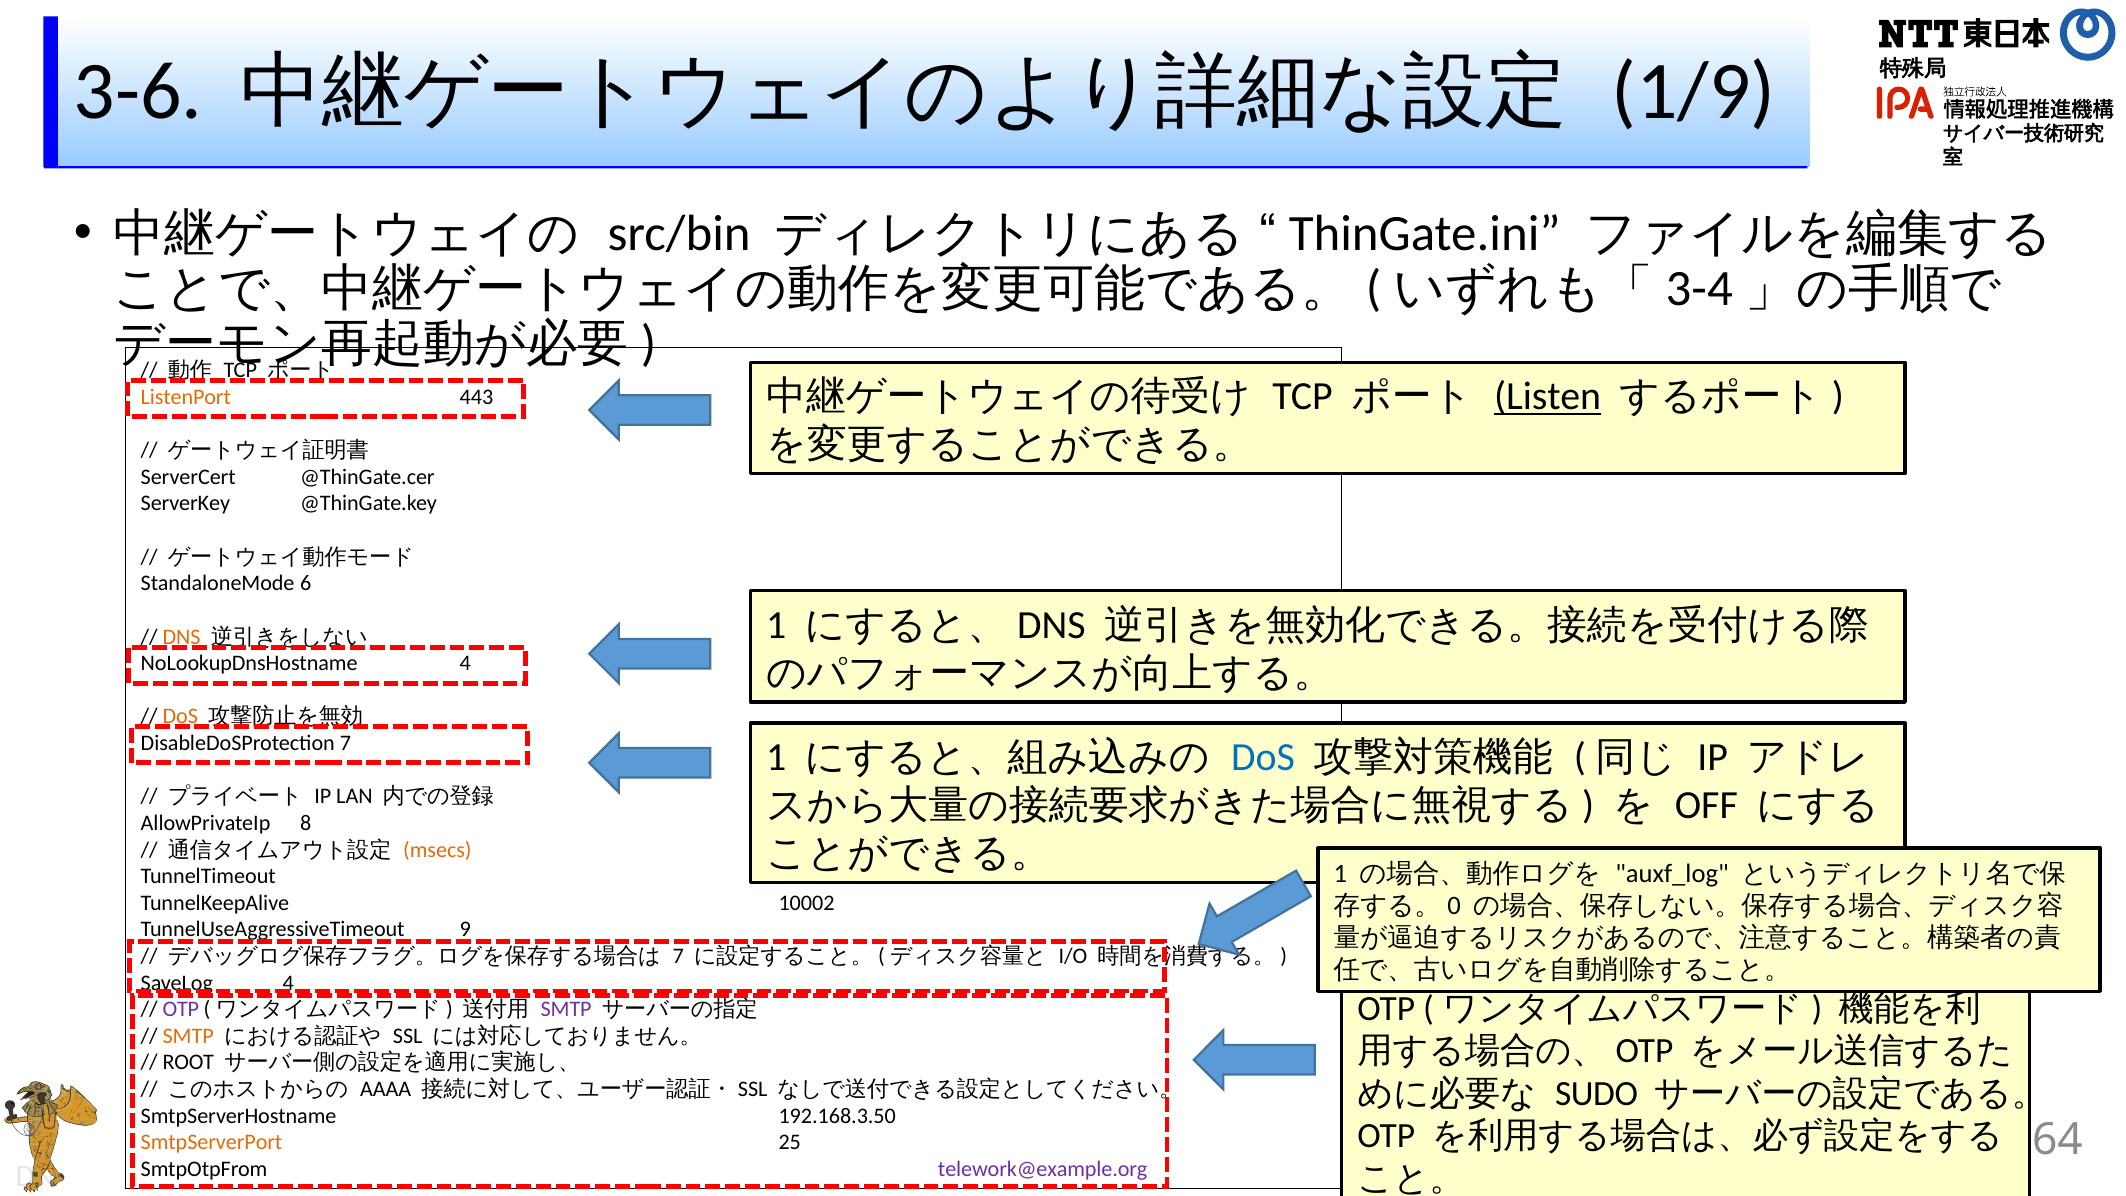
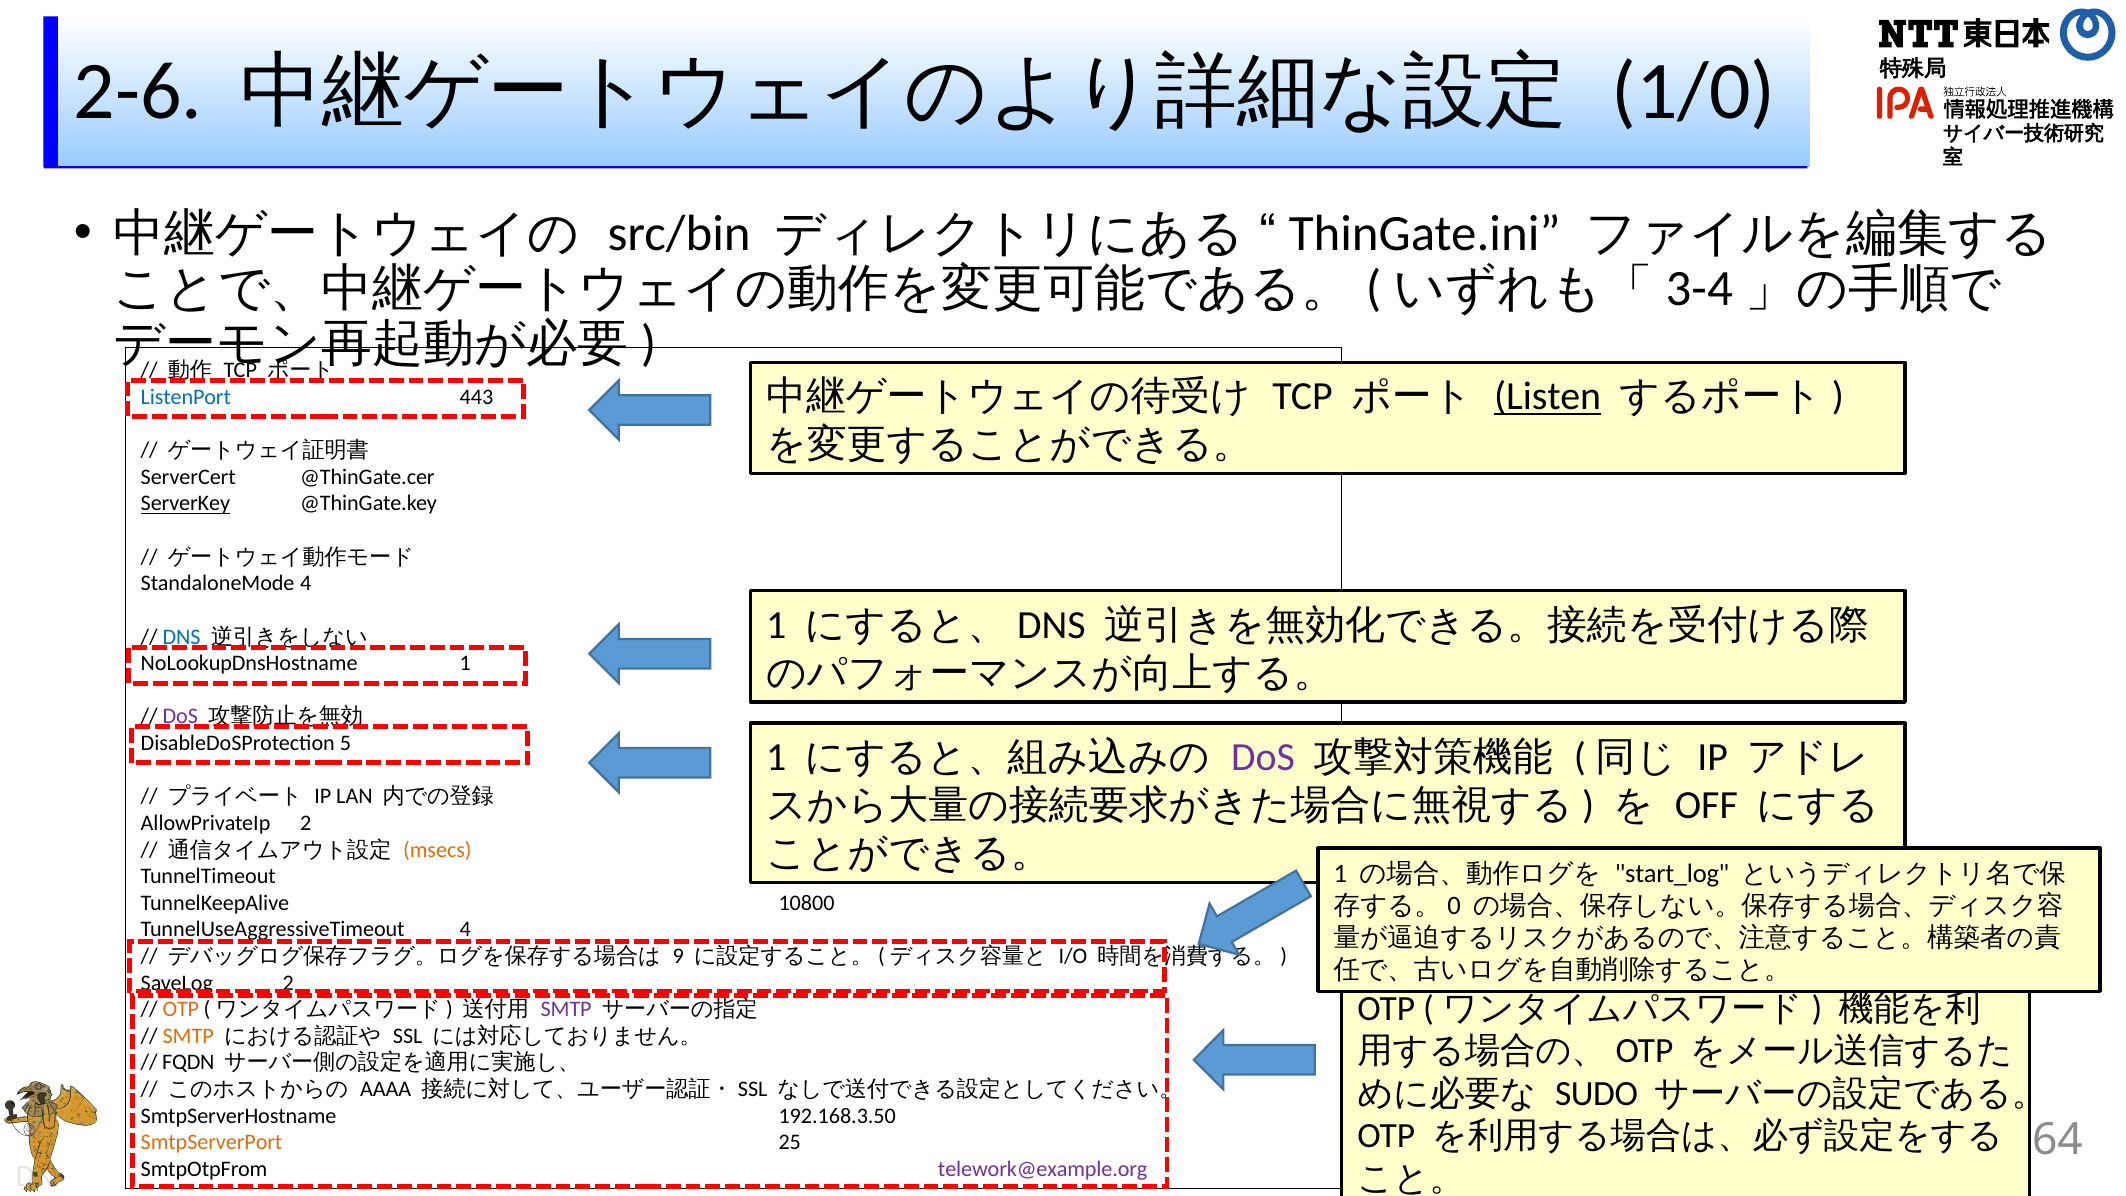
3-6: 3-6 -> 2-6 (138, 91)
1/9: 1/9 -> 1/0 (1694, 91)
ListenPort colour: orange -> blue (186, 397)
ServerKey underline: none -> present (185, 504)
StandaloneMode 6: 6 -> 4 (306, 583)
DNS colour: orange -> blue (182, 637)
NoLookupDnsHostname 4: 4 -> 1 (465, 663)
DoS colour: orange -> purple (180, 717)
DisableDoSProtection 7: 7 -> 5 (345, 743)
DoS colour: blue -> purple (1263, 758)
AllowPrivateIp 8: 8 -> 2 (306, 823)
auxf_log: auxf_log -> start_log (1672, 874)
10002: 10002 -> 10800 (807, 903)
TunnelUseAggressiveTimeout 9: 9 -> 4 (465, 929)
7: 7 -> 9 (678, 956)
SaveLog 4: 4 -> 2 (288, 983)
OTP colour: purple -> orange (181, 1009)
ROOT: ROOT -> FQDN (188, 1063)
